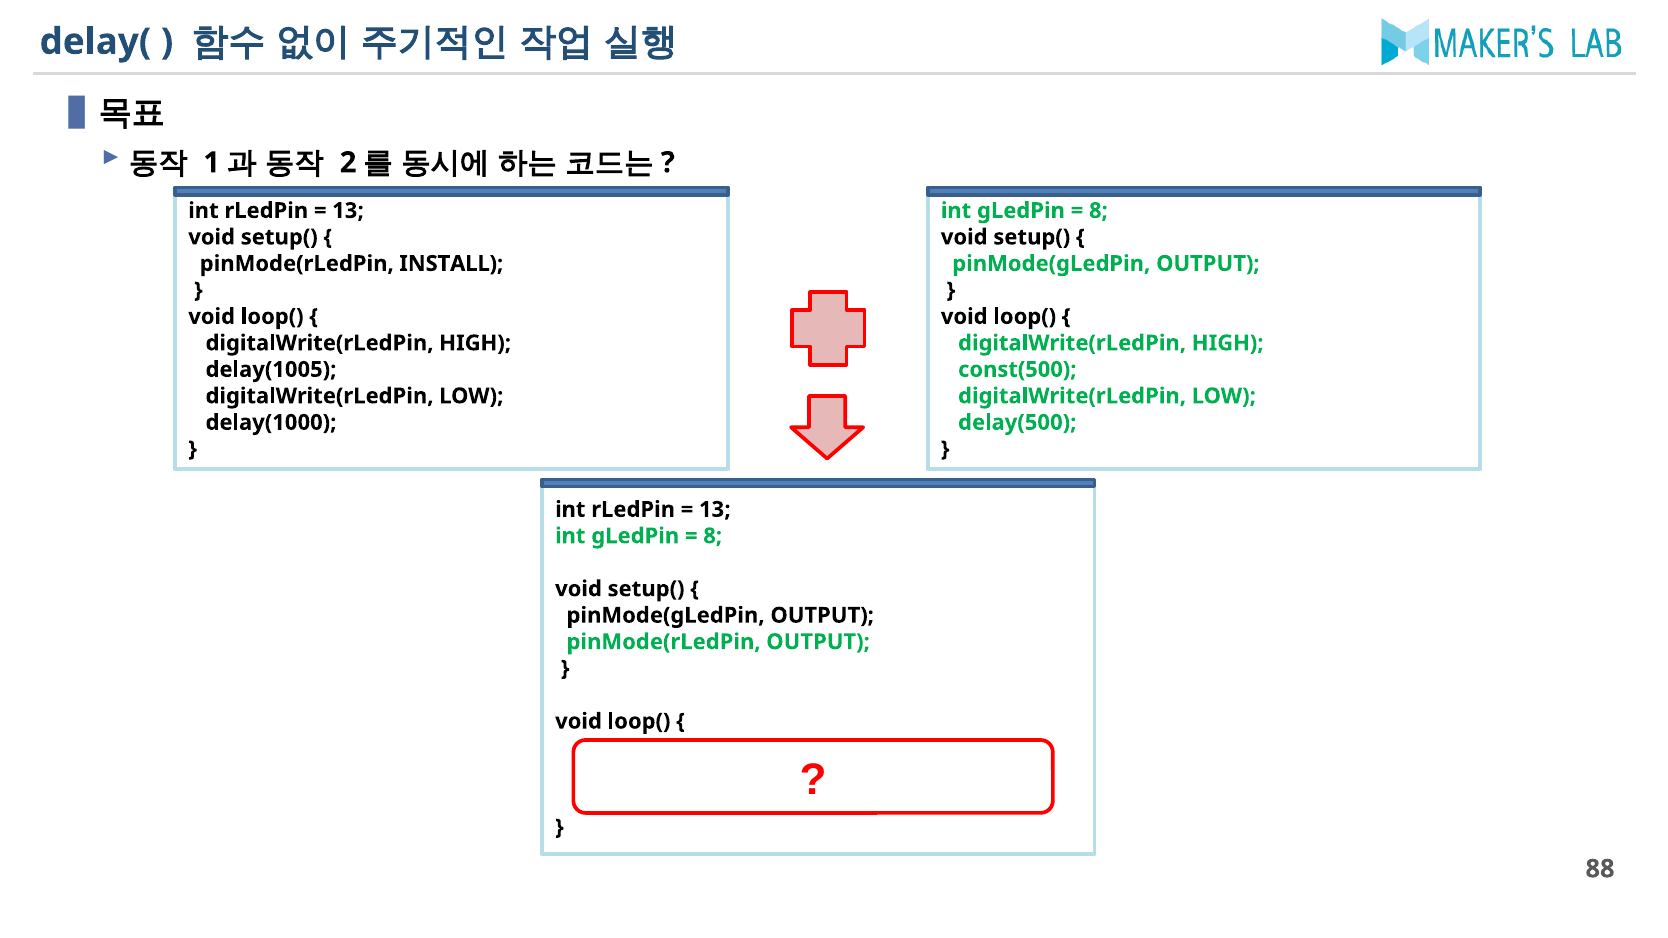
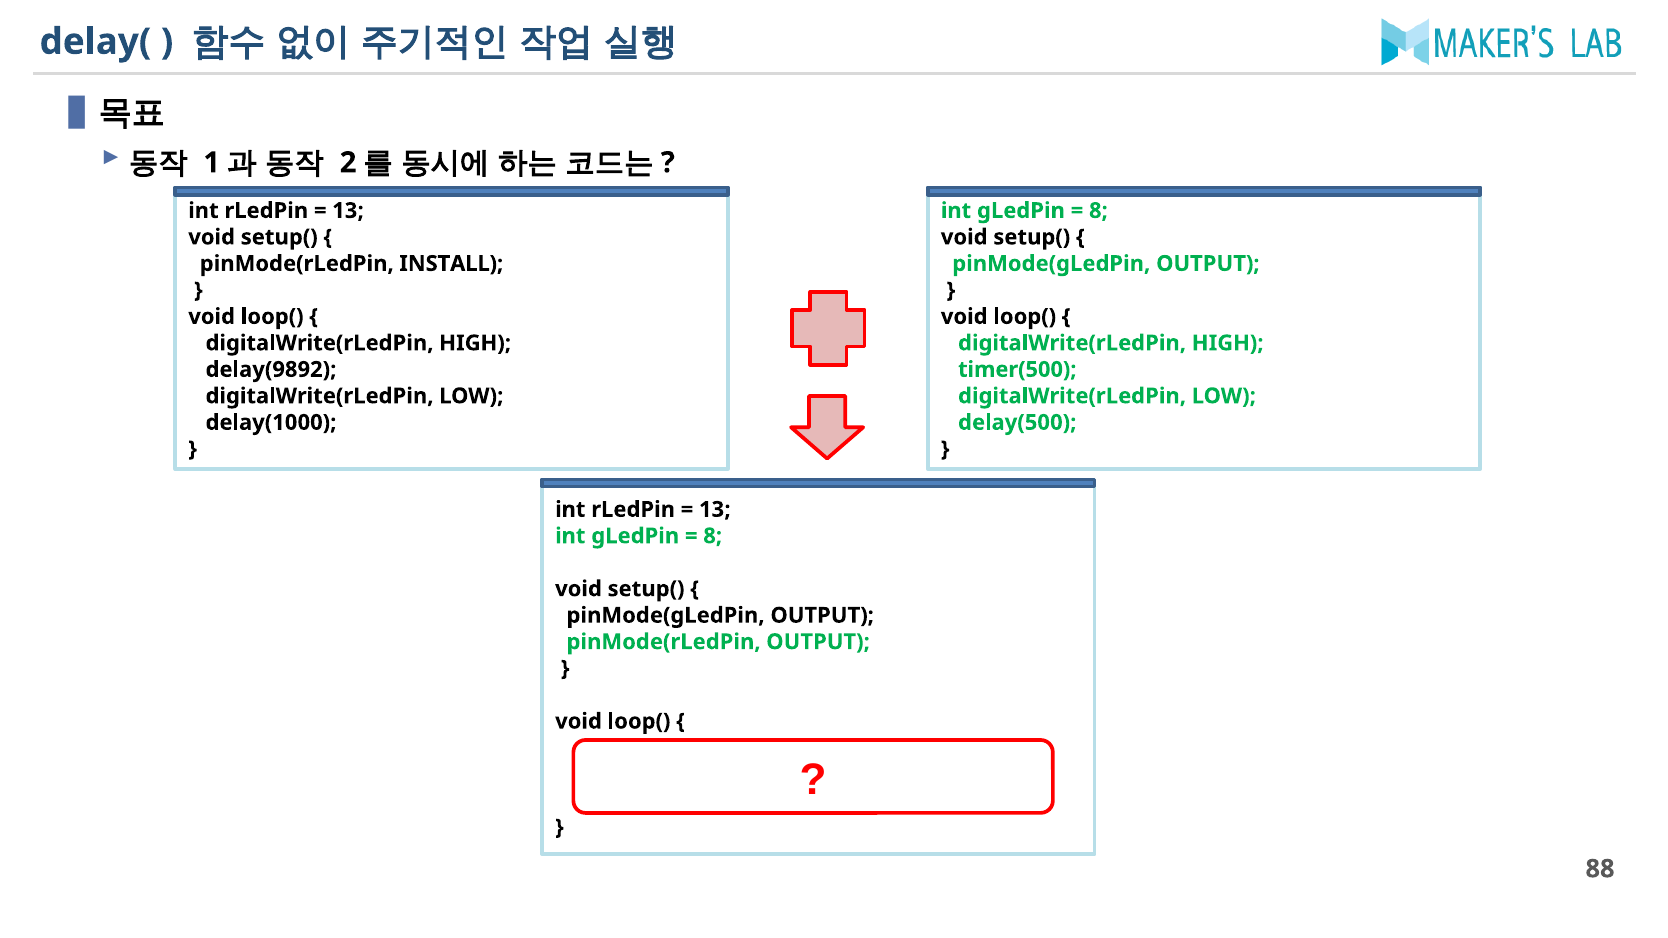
delay(1005: delay(1005 -> delay(9892 (271, 370)
const(500: const(500 -> timer(500 (1017, 370)
